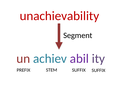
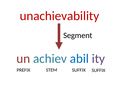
abil colour: purple -> blue (79, 59)
